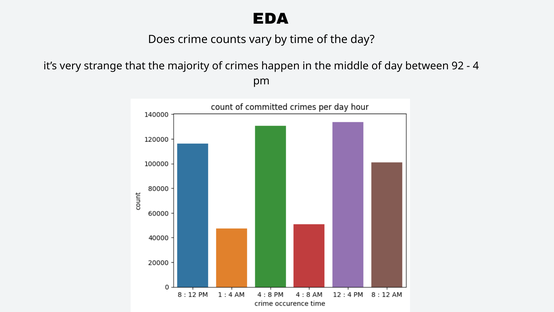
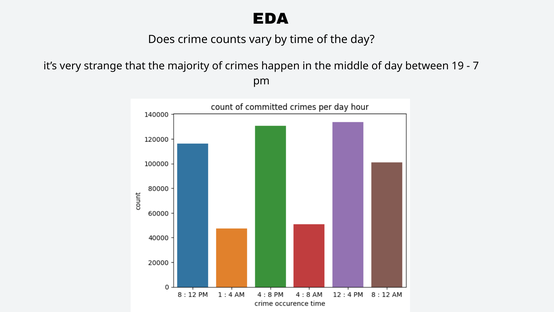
92: 92 -> 19 (458, 66)
4: 4 -> 7 (476, 66)
